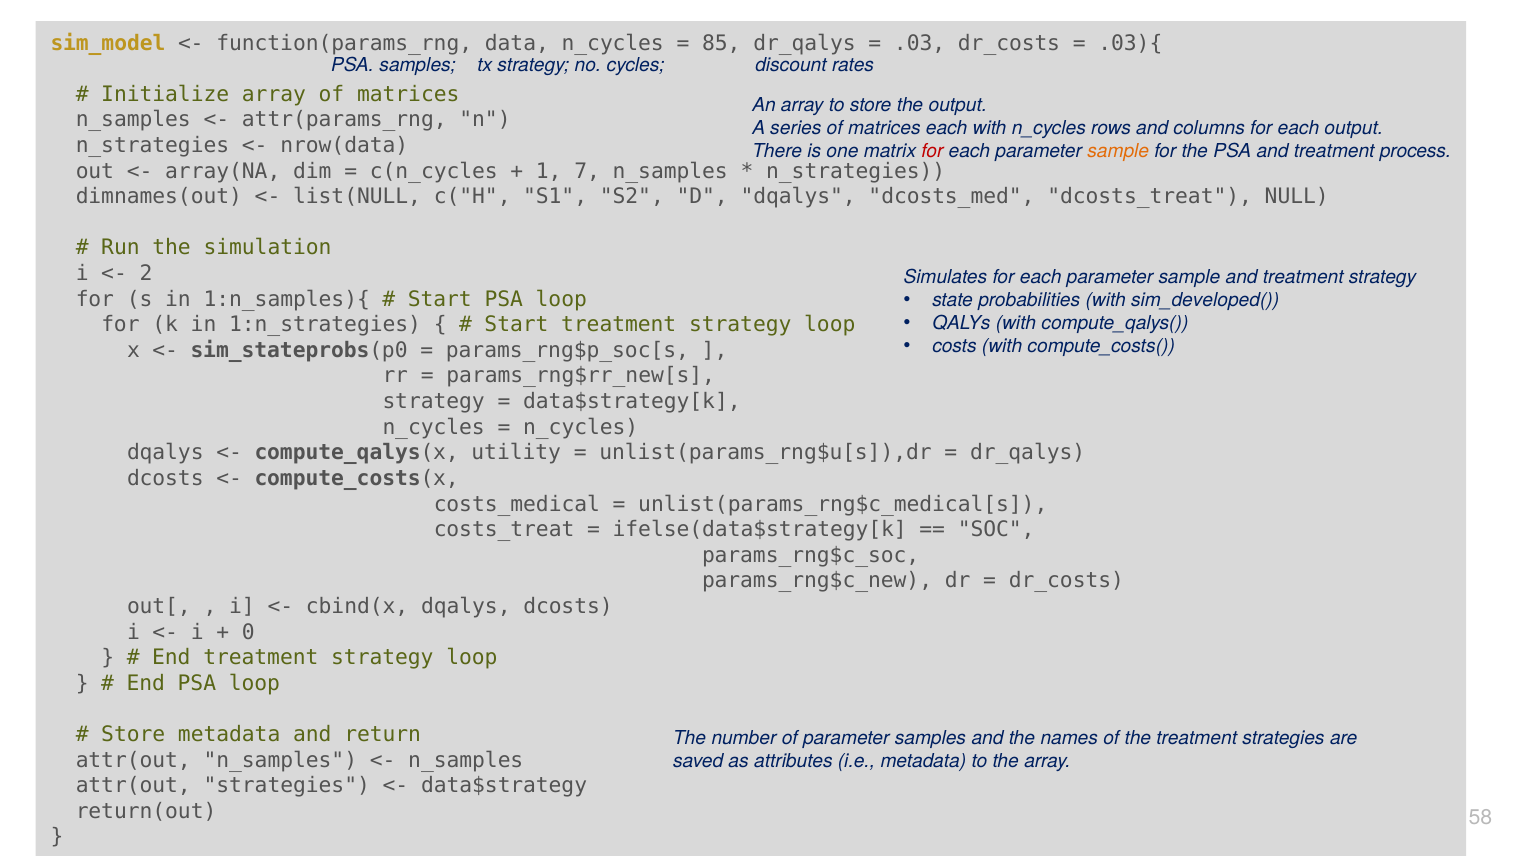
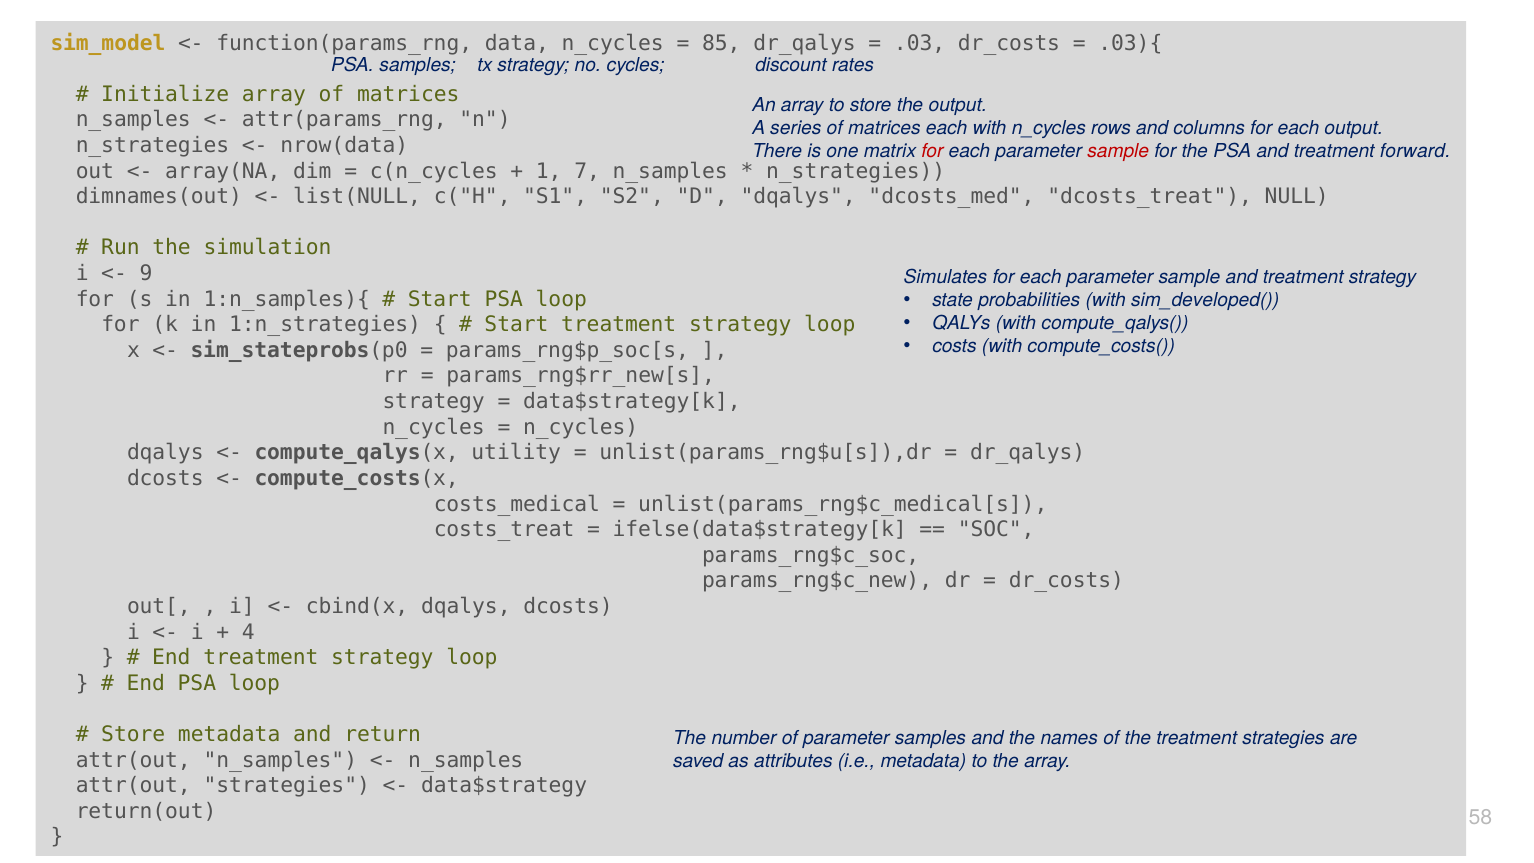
sample colour: orange -> red (1118, 151)
process: process -> forward (1415, 151)
2: 2 -> 9 (146, 273)
0: 0 -> 4 (248, 632)
